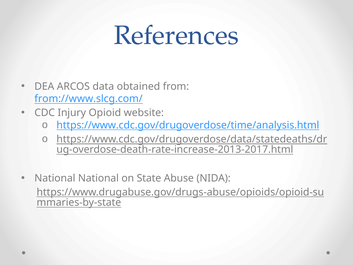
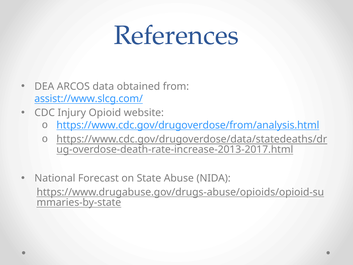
from://www.slcg.com/: from://www.slcg.com/ -> assist://www.slcg.com/ (89, 99)
https://www.cdc.gov/drugoverdose/time/analysis.html: https://www.cdc.gov/drugoverdose/time/analysis.html -> https://www.cdc.gov/drugoverdose/from/analysis.html (188, 125)
National National: National -> Forecast (98, 178)
